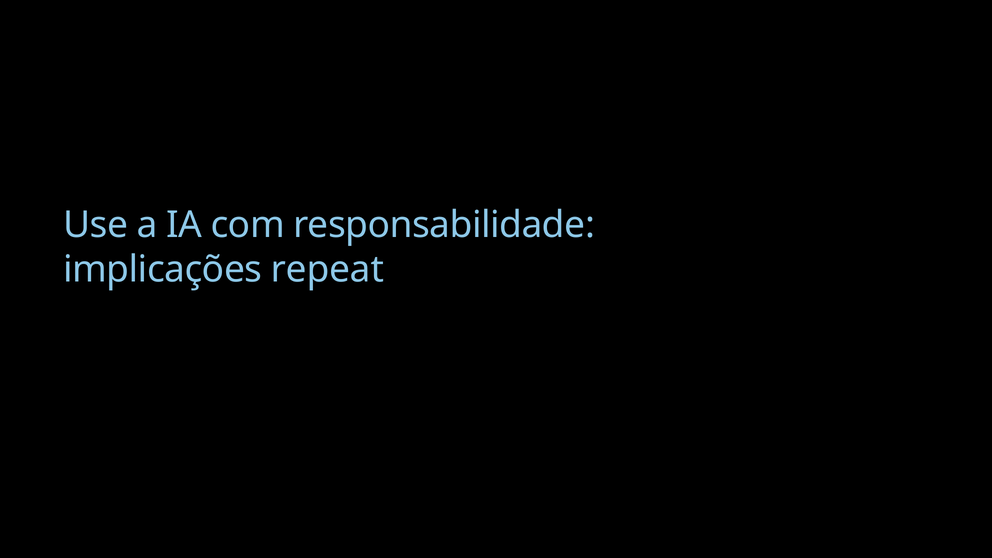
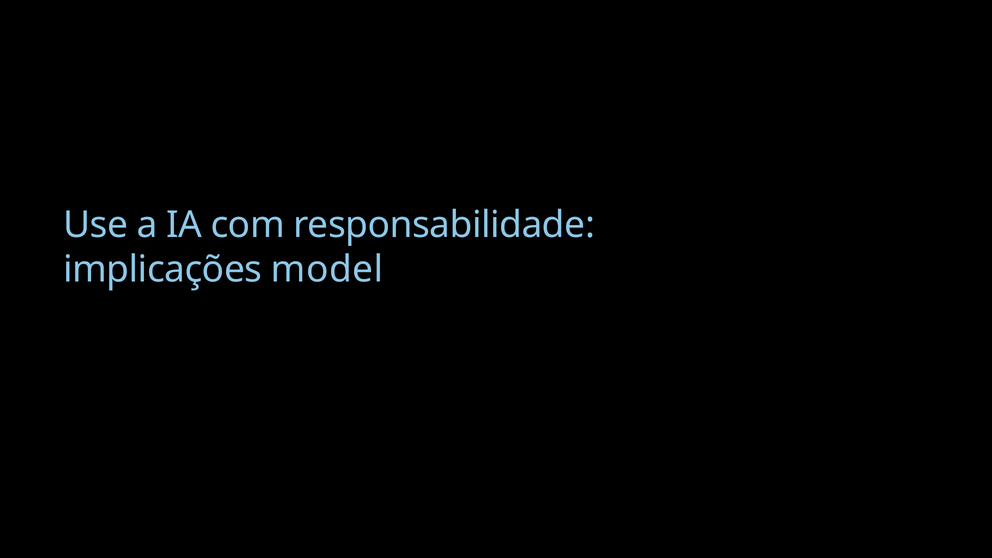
implicações repeat: repeat -> model (327, 270)
